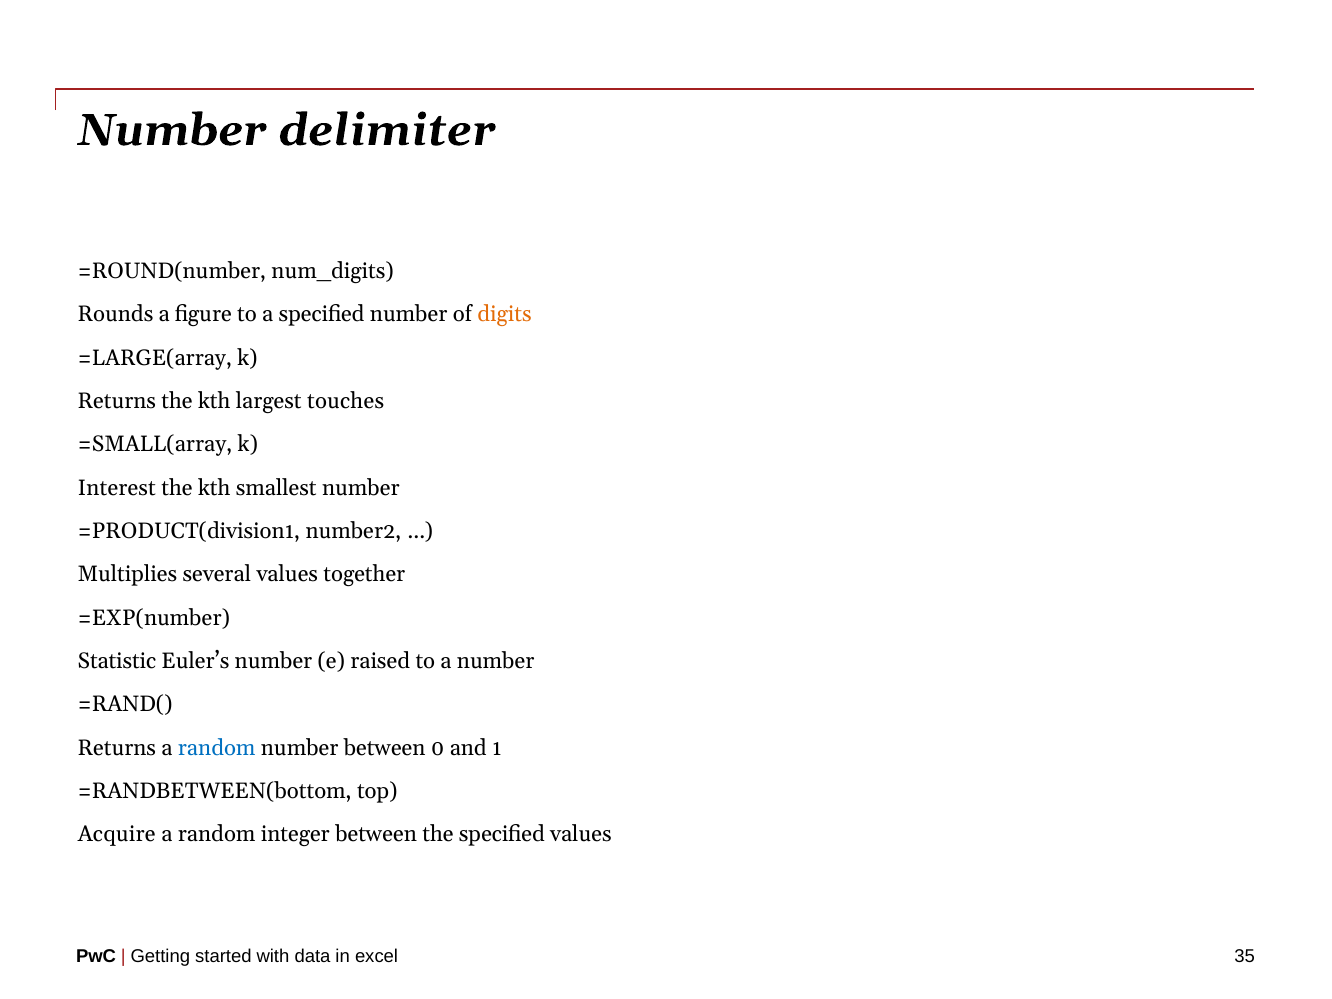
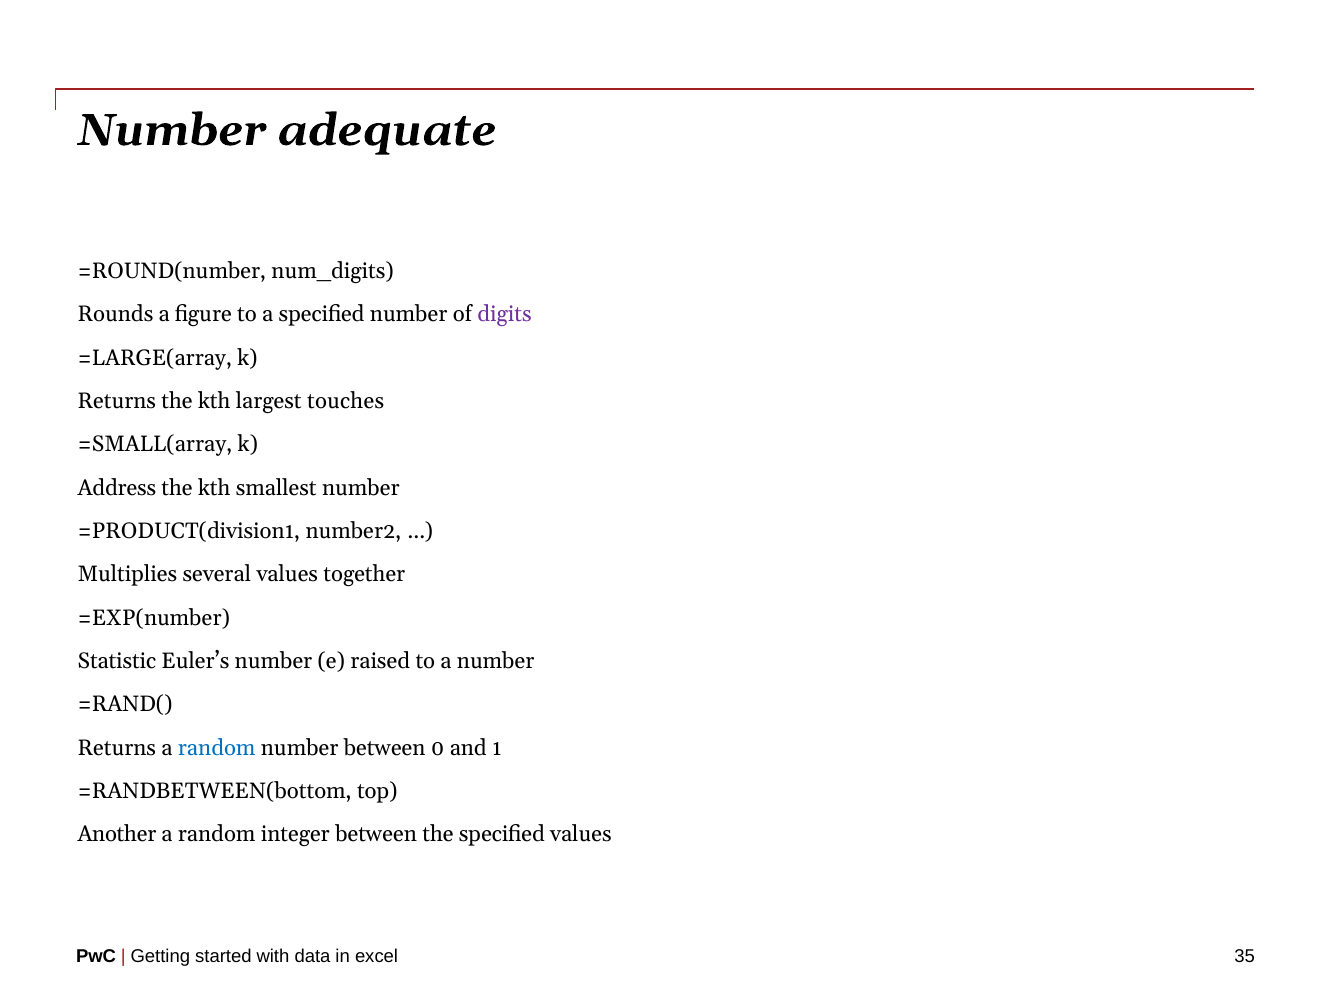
delimiter: delimiter -> adequate (387, 130)
digits colour: orange -> purple (504, 315)
Interest: Interest -> Address (117, 488)
Acquire: Acquire -> Another (117, 834)
